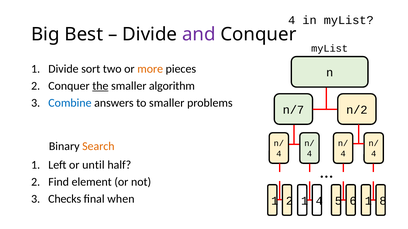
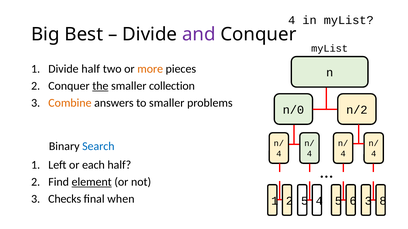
Divide sort: sort -> half (91, 69)
algorithm: algorithm -> collection (172, 86)
Combine colour: blue -> orange (70, 103)
n/7: n/7 -> n/0 (293, 110)
Search colour: orange -> blue (98, 147)
until: until -> each (93, 165)
element underline: none -> present (92, 182)
2 1: 1 -> 5 (305, 201)
6 1: 1 -> 3 (368, 201)
